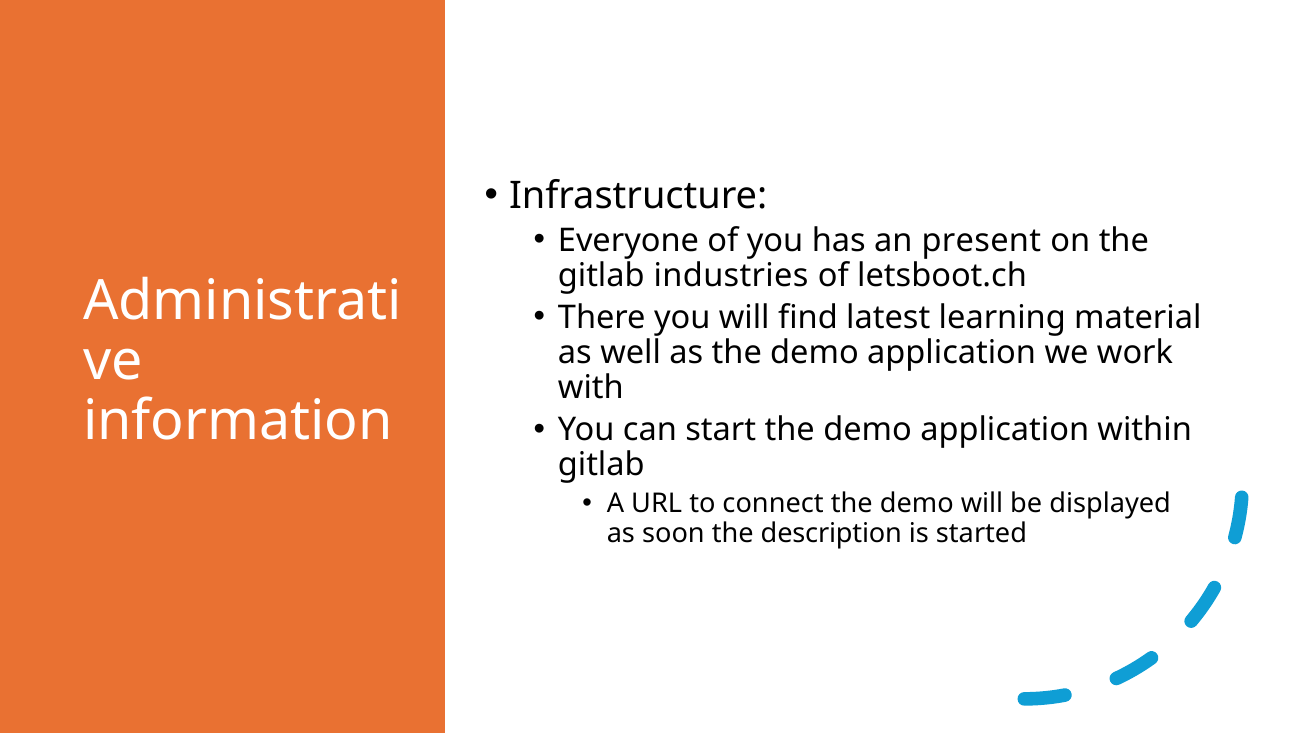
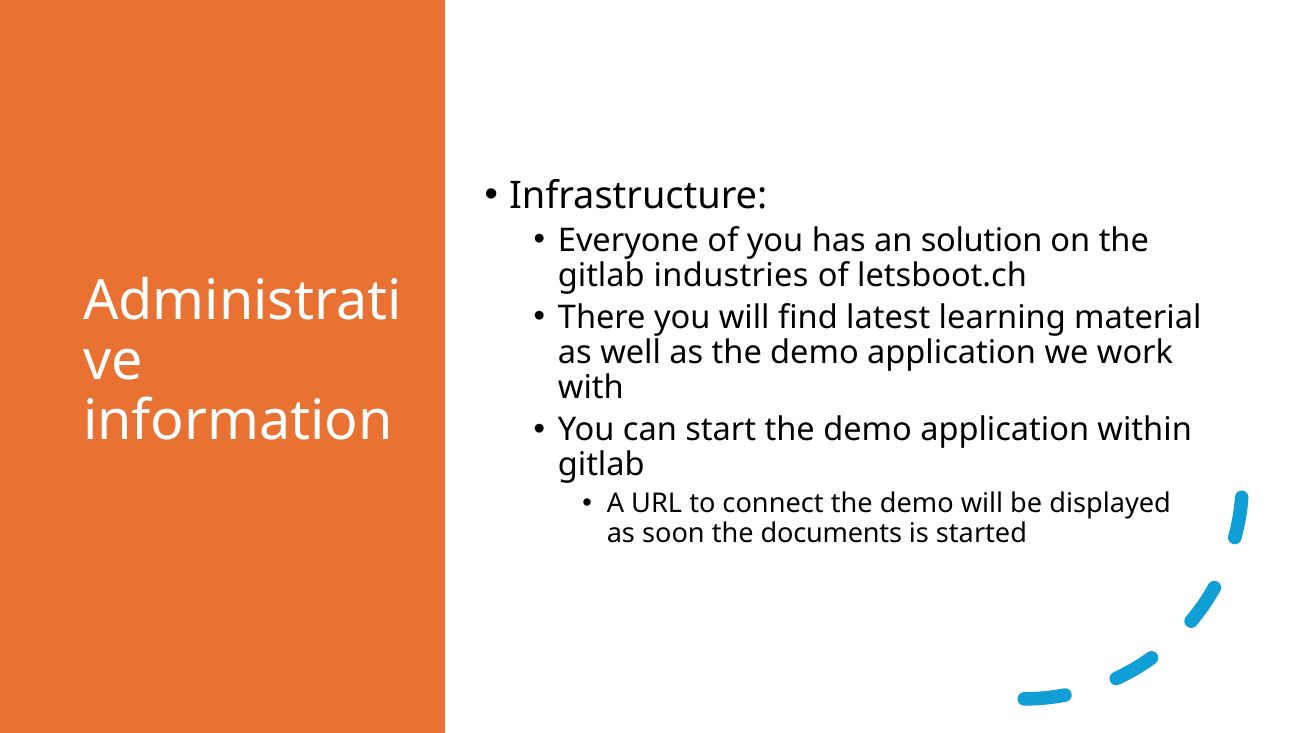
present: present -> solution (982, 240)
description: description -> documents (831, 533)
